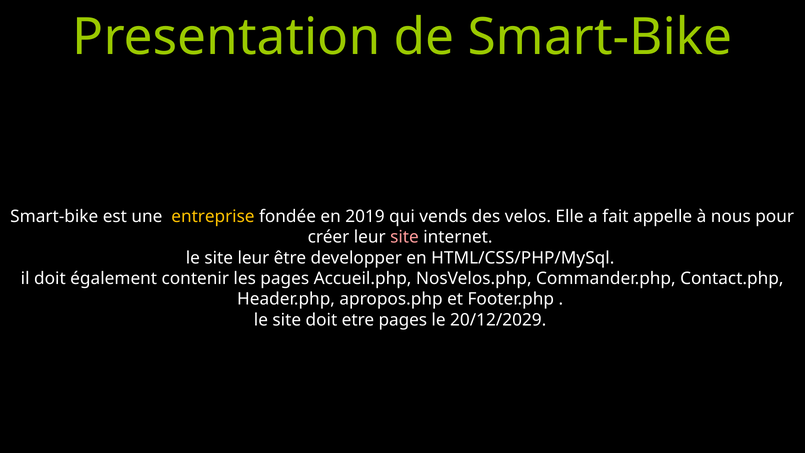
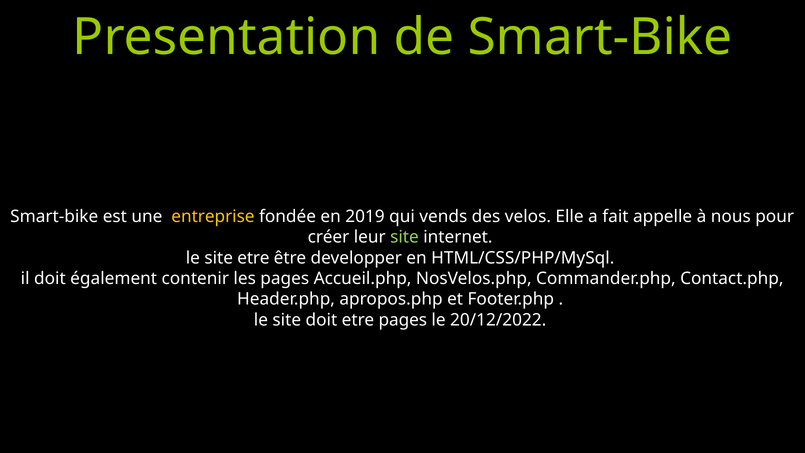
site colour: pink -> light green (404, 237)
site leur: leur -> etre (253, 258)
20/12/2029: 20/12/2029 -> 20/12/2022 (498, 320)
